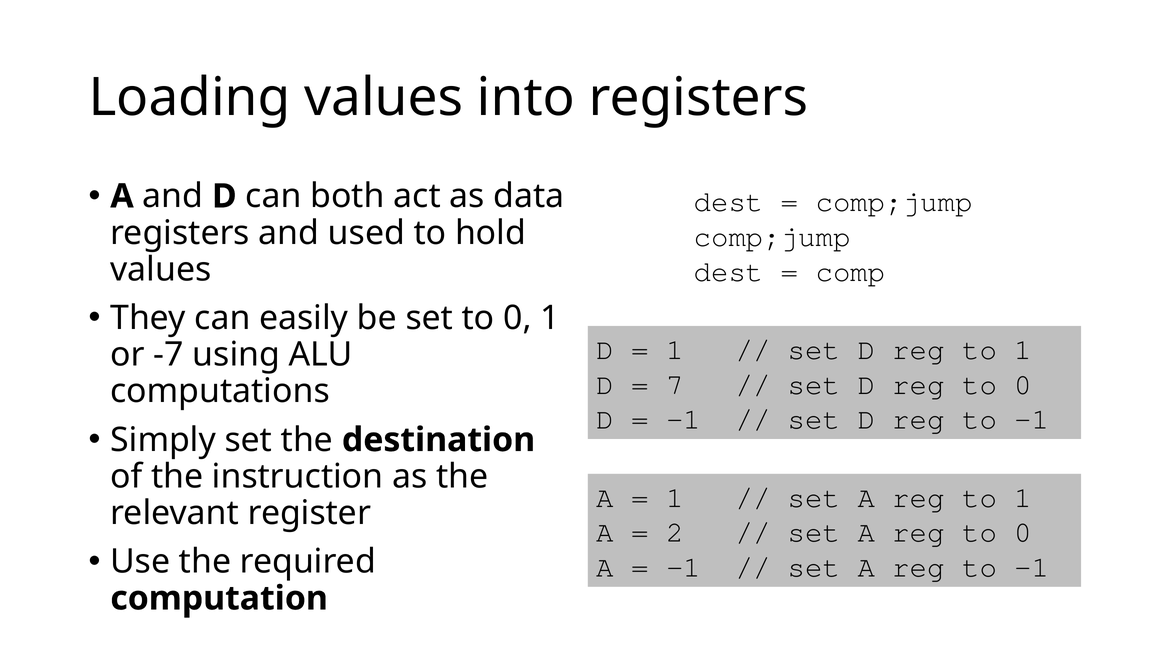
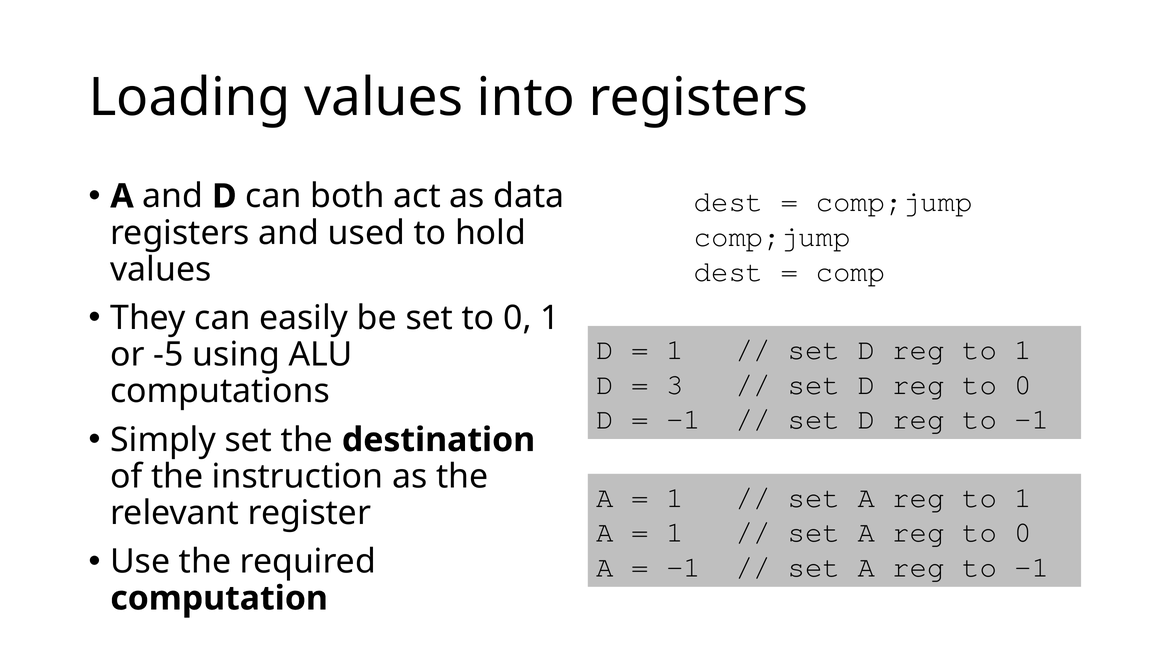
-7: -7 -> -5 (168, 355)
7: 7 -> 3 (675, 385)
2: 2 -> 1 (675, 532)
